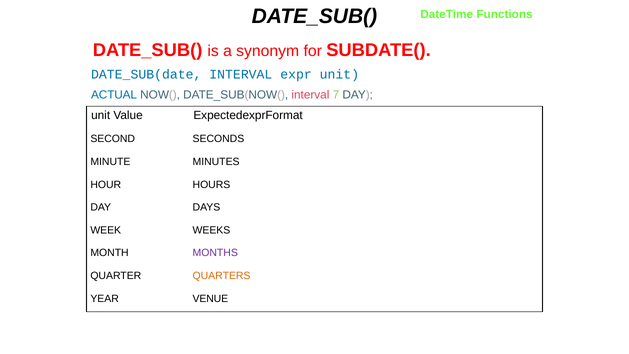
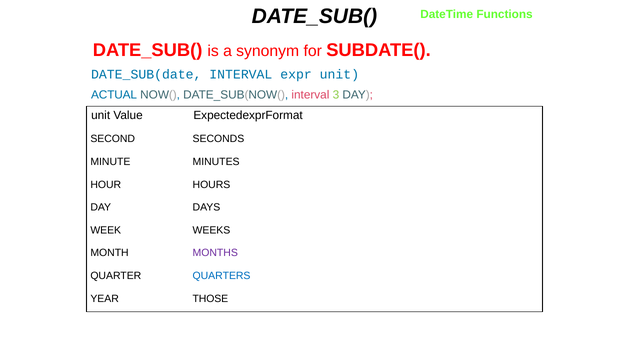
7: 7 -> 3 (336, 95)
QUARTERS colour: orange -> blue (222, 276)
VENUE: VENUE -> THOSE (210, 299)
